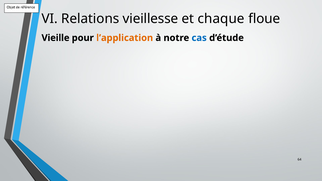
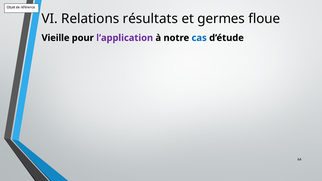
vieillesse: vieillesse -> résultats (150, 19)
chaque: chaque -> germes (221, 19)
l’application colour: orange -> purple (125, 38)
